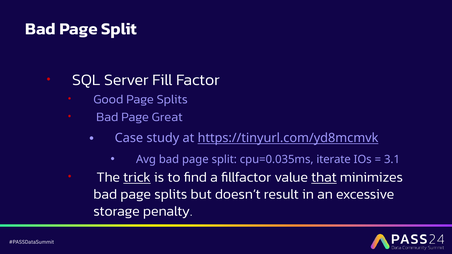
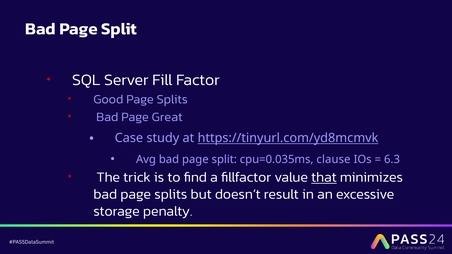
iterate: iterate -> clause (334, 160)
3.1: 3.1 -> 6.3 (392, 160)
trick underline: present -> none (137, 177)
